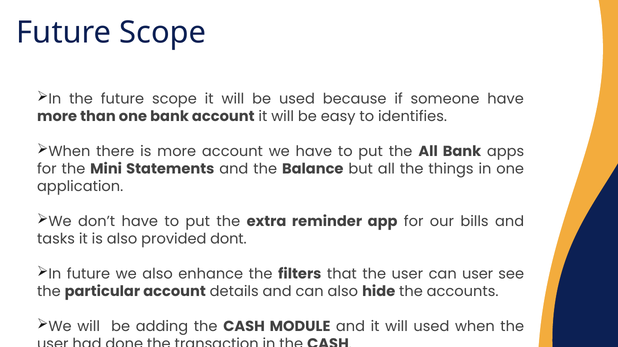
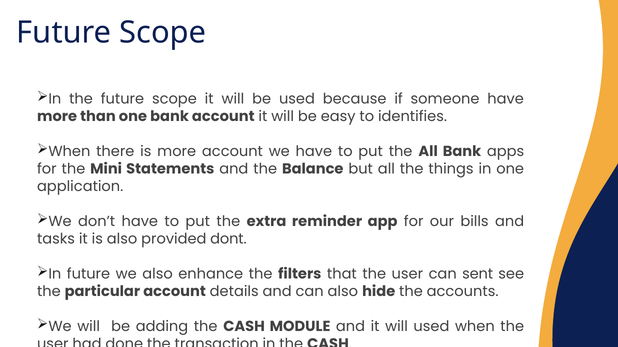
can user: user -> sent (478, 274)
